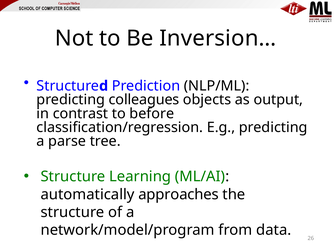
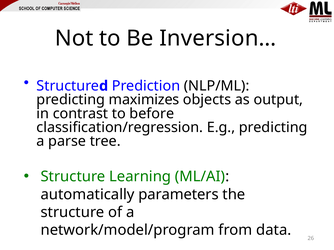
colleagues: colleagues -> maximizes (144, 100)
approaches: approaches -> parameters (179, 195)
